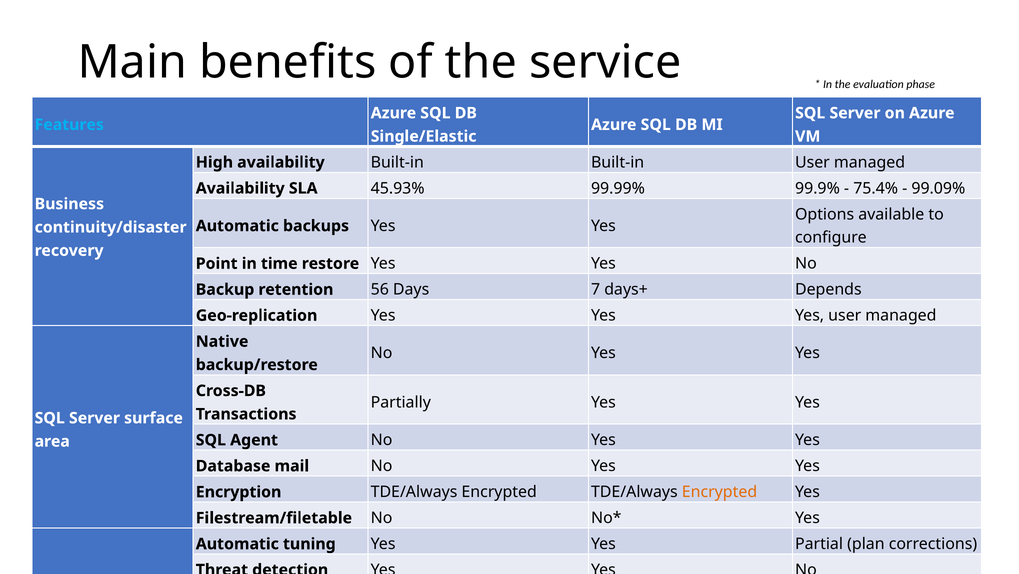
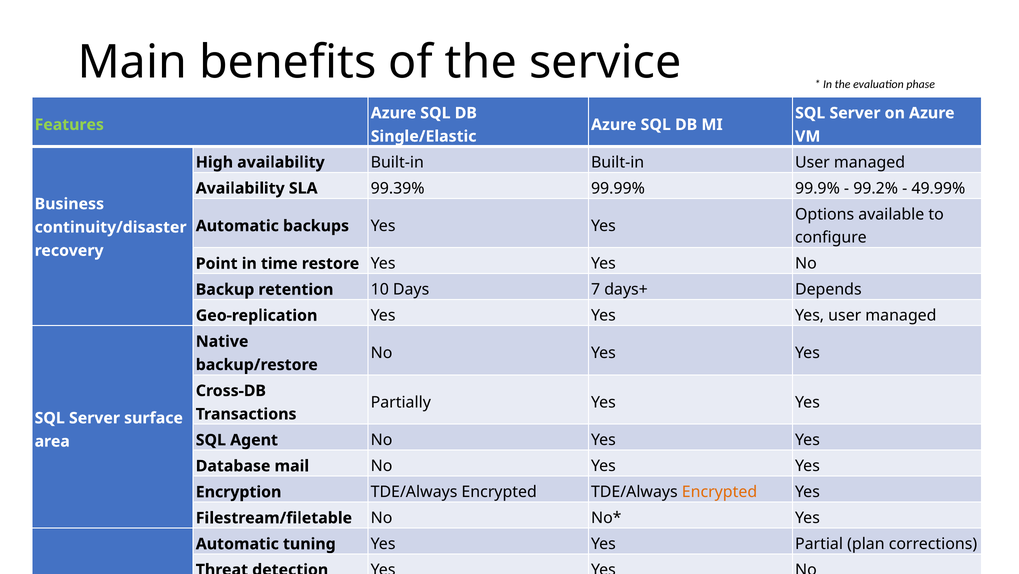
Features colour: light blue -> light green (69, 125)
45.93%: 45.93% -> 99.39% (398, 188)
75.4%: 75.4% -> 99.2% (876, 188)
99.09%: 99.09% -> 49.99% (938, 188)
56: 56 -> 10 (380, 289)
